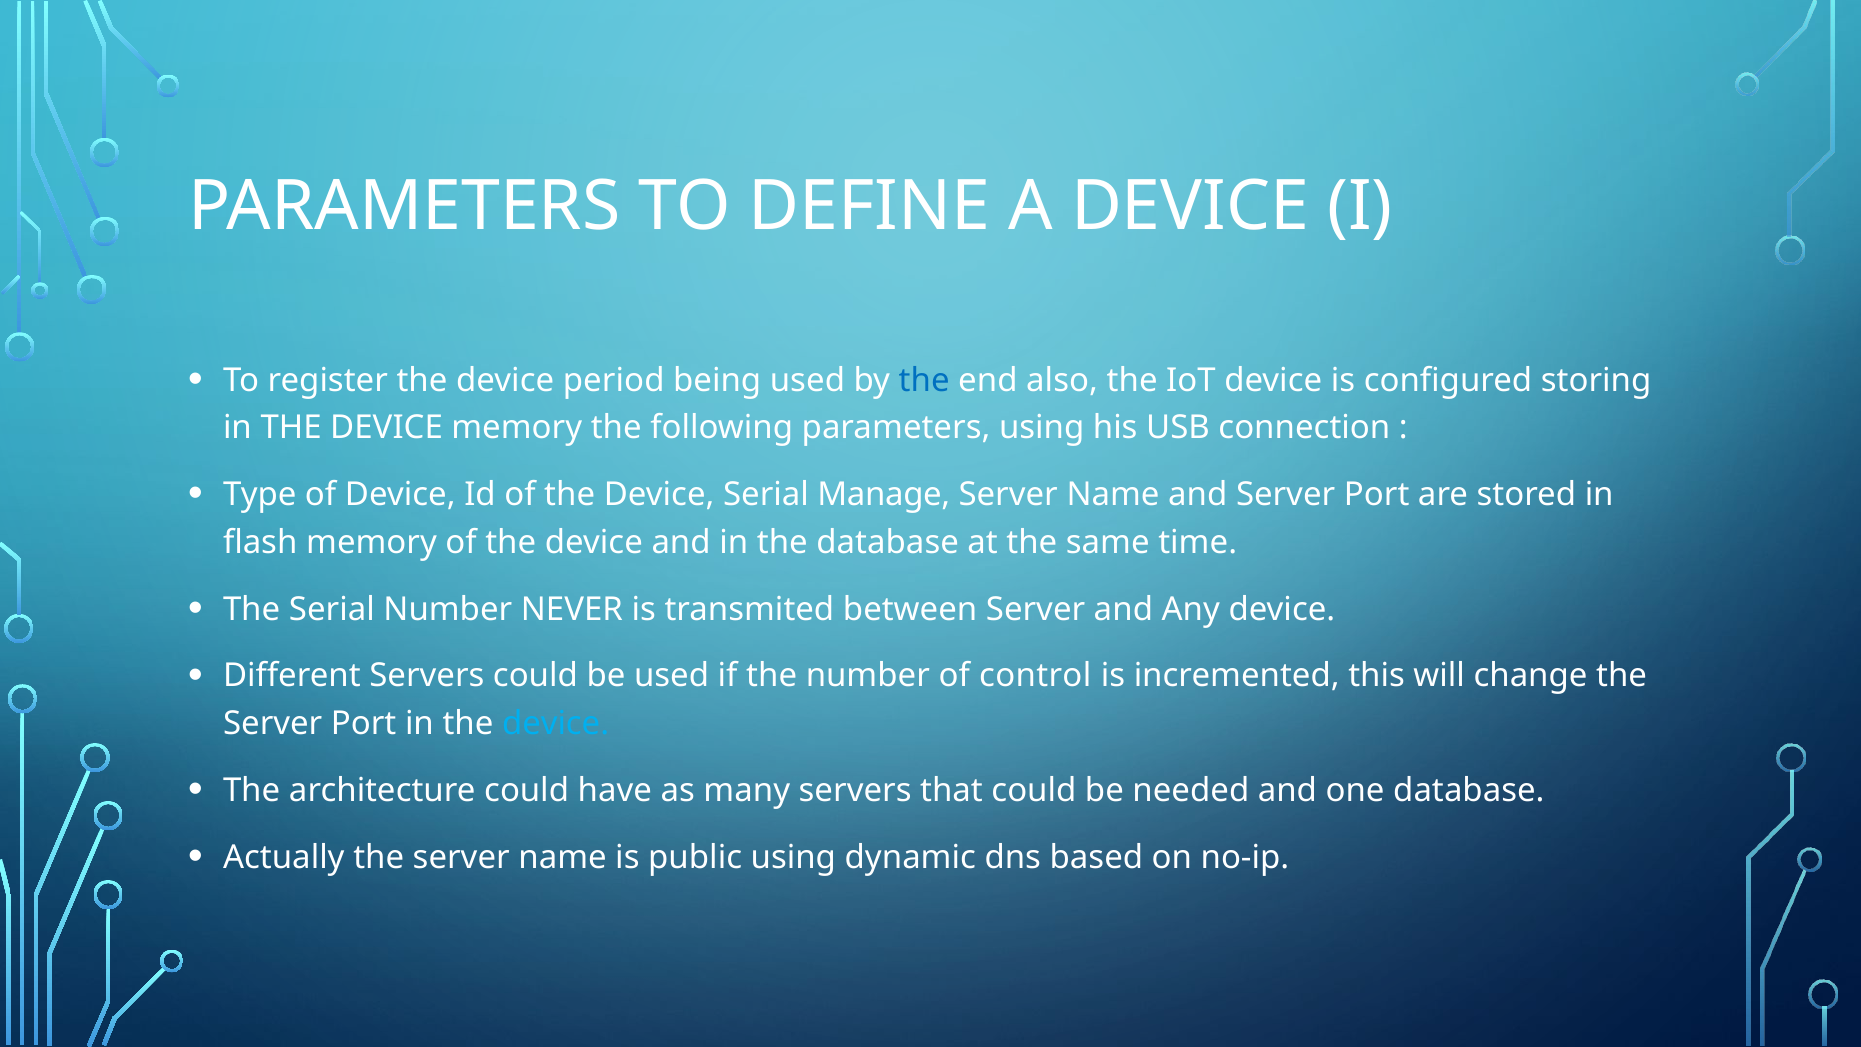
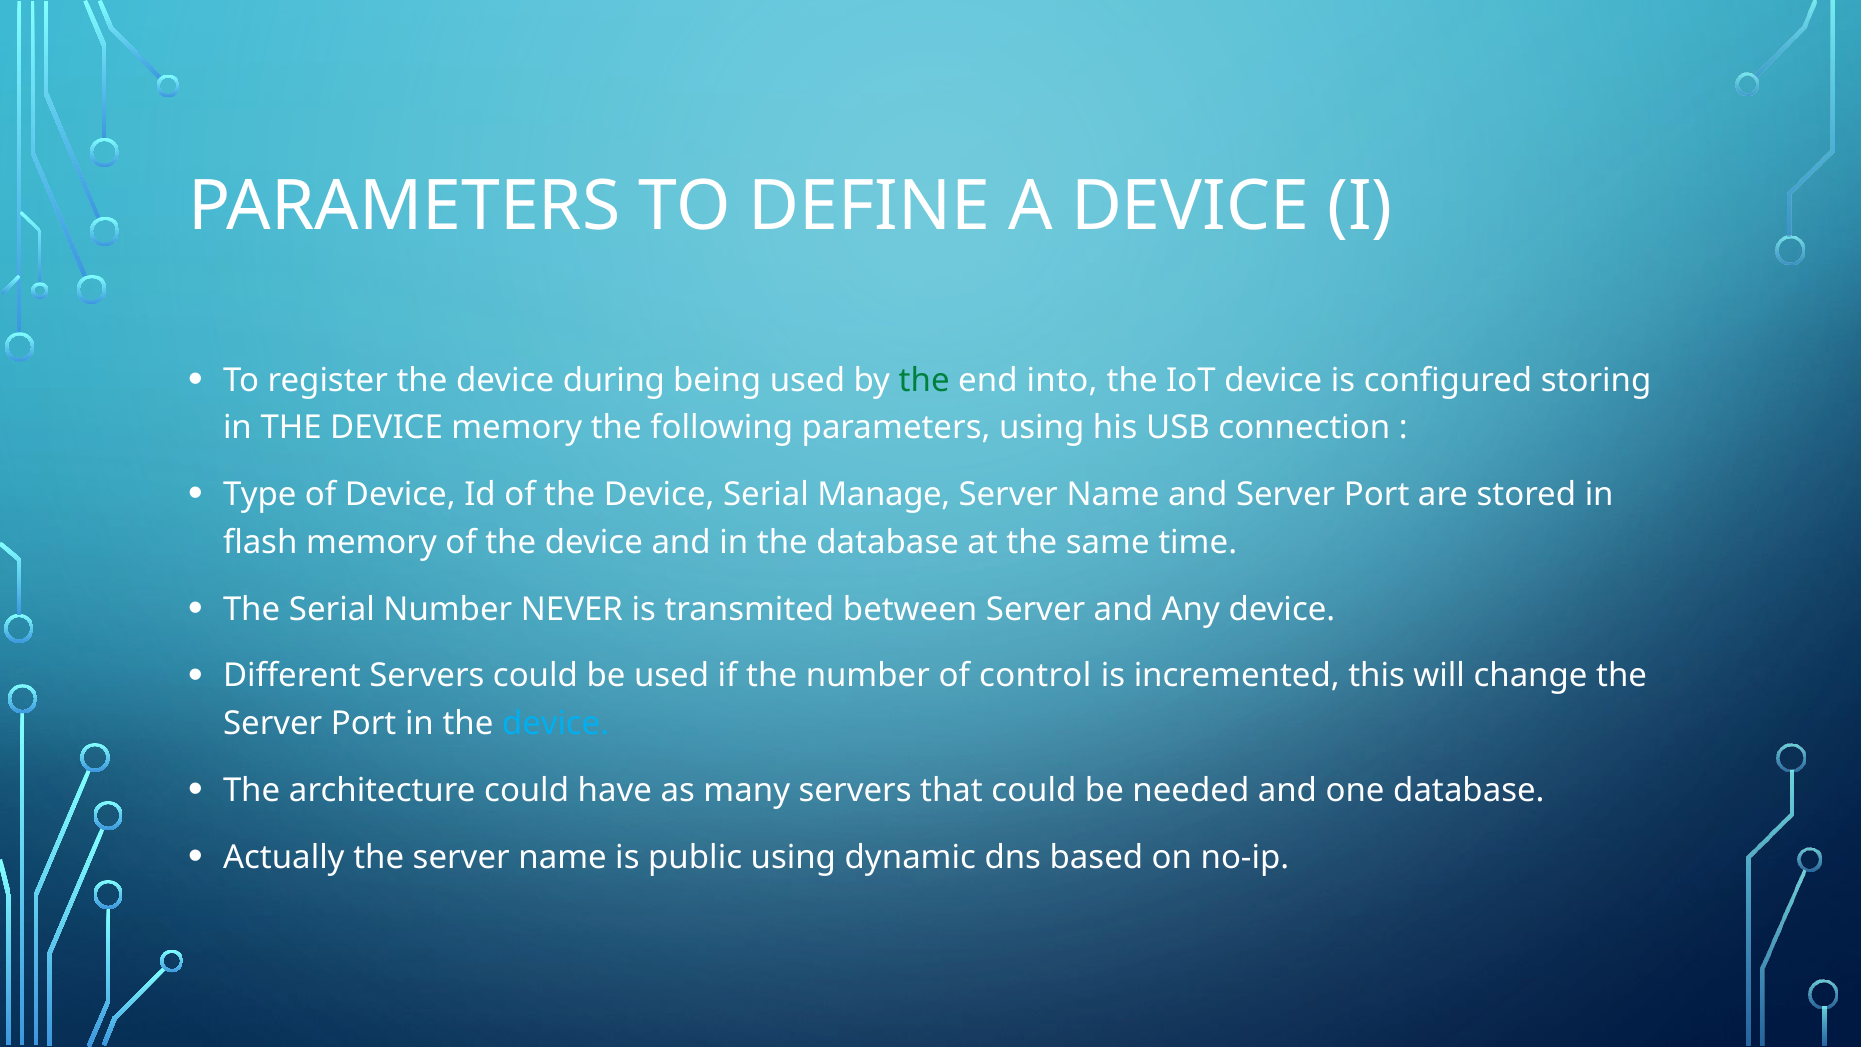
period: period -> during (614, 380)
the colour: blue -> green (924, 380)
also: also -> into (1062, 380)
